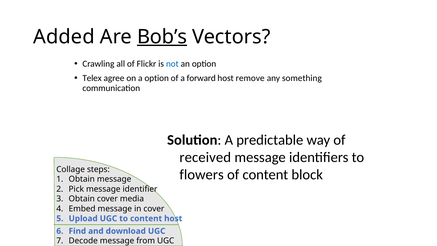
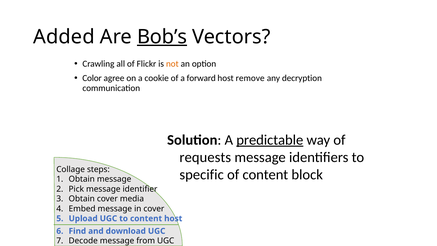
not colour: blue -> orange (172, 64)
Telex: Telex -> Color (92, 78)
a option: option -> cookie (157, 78)
something: something -> decryption (302, 78)
predictable underline: none -> present (270, 140)
received: received -> requests (205, 157)
flowers: flowers -> specific (202, 175)
